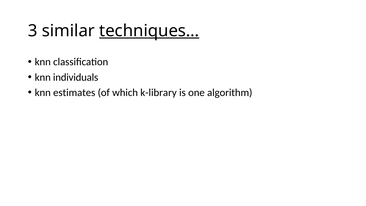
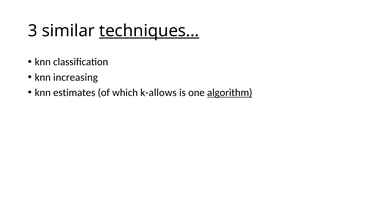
individuals: individuals -> increasing (76, 77)
k-library: k-library -> k-allows (159, 93)
algorithm underline: none -> present (230, 93)
